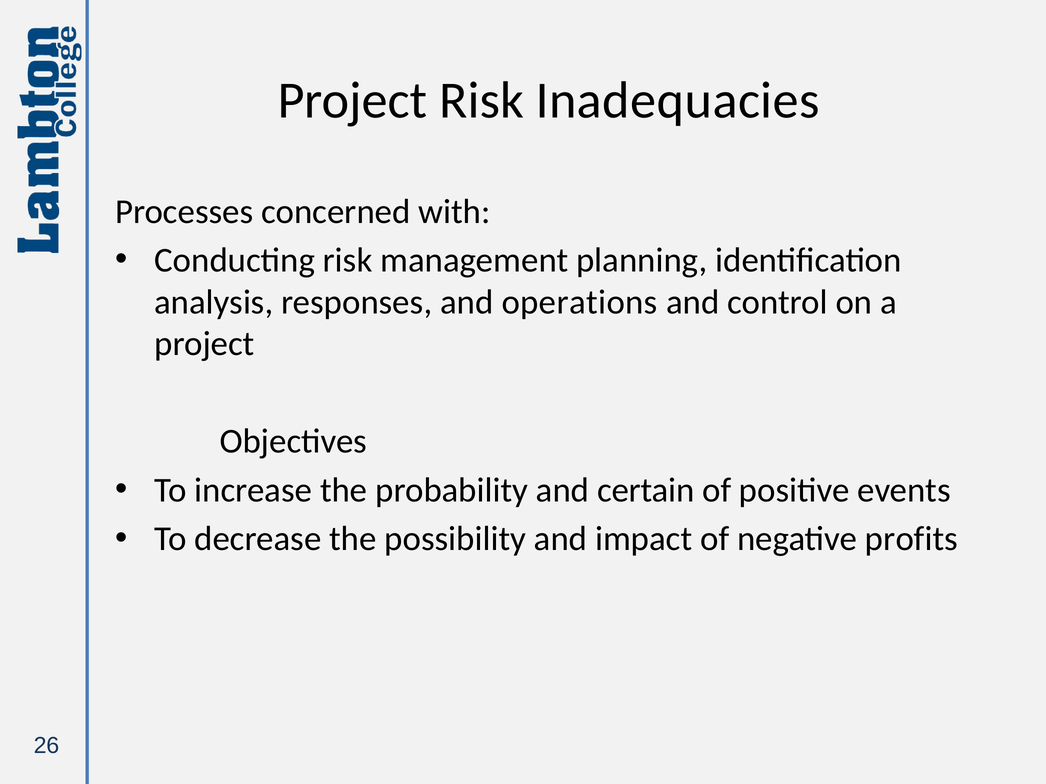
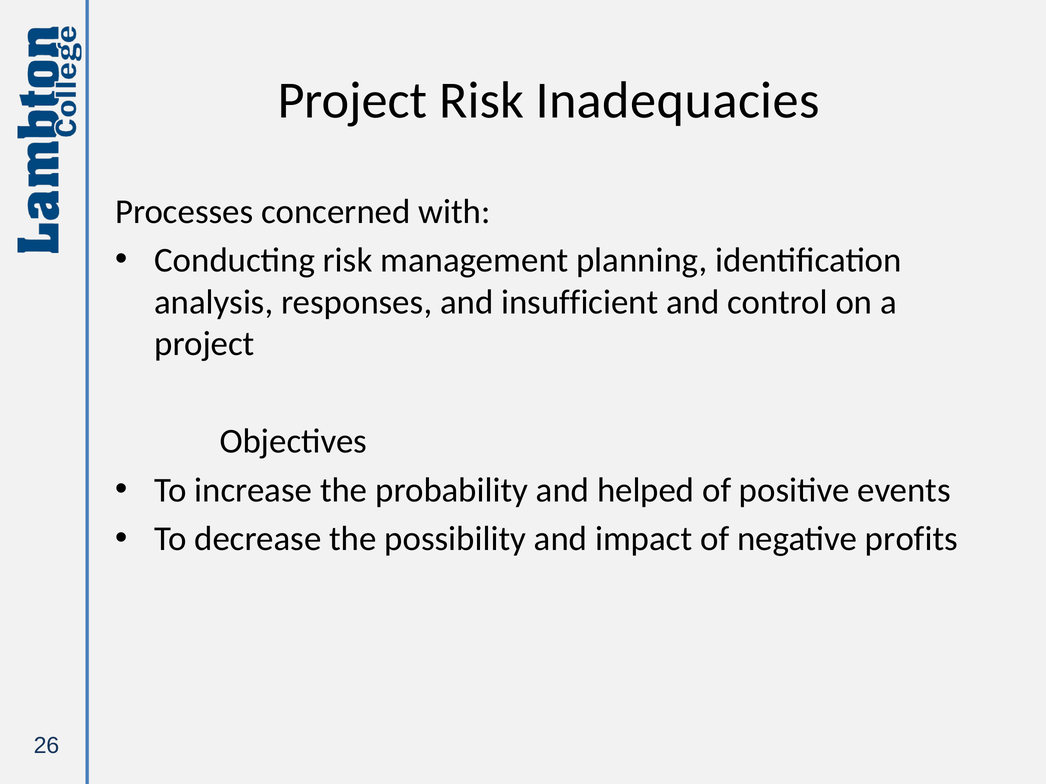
operations: operations -> insufficient (580, 302)
certain: certain -> helped (646, 491)
